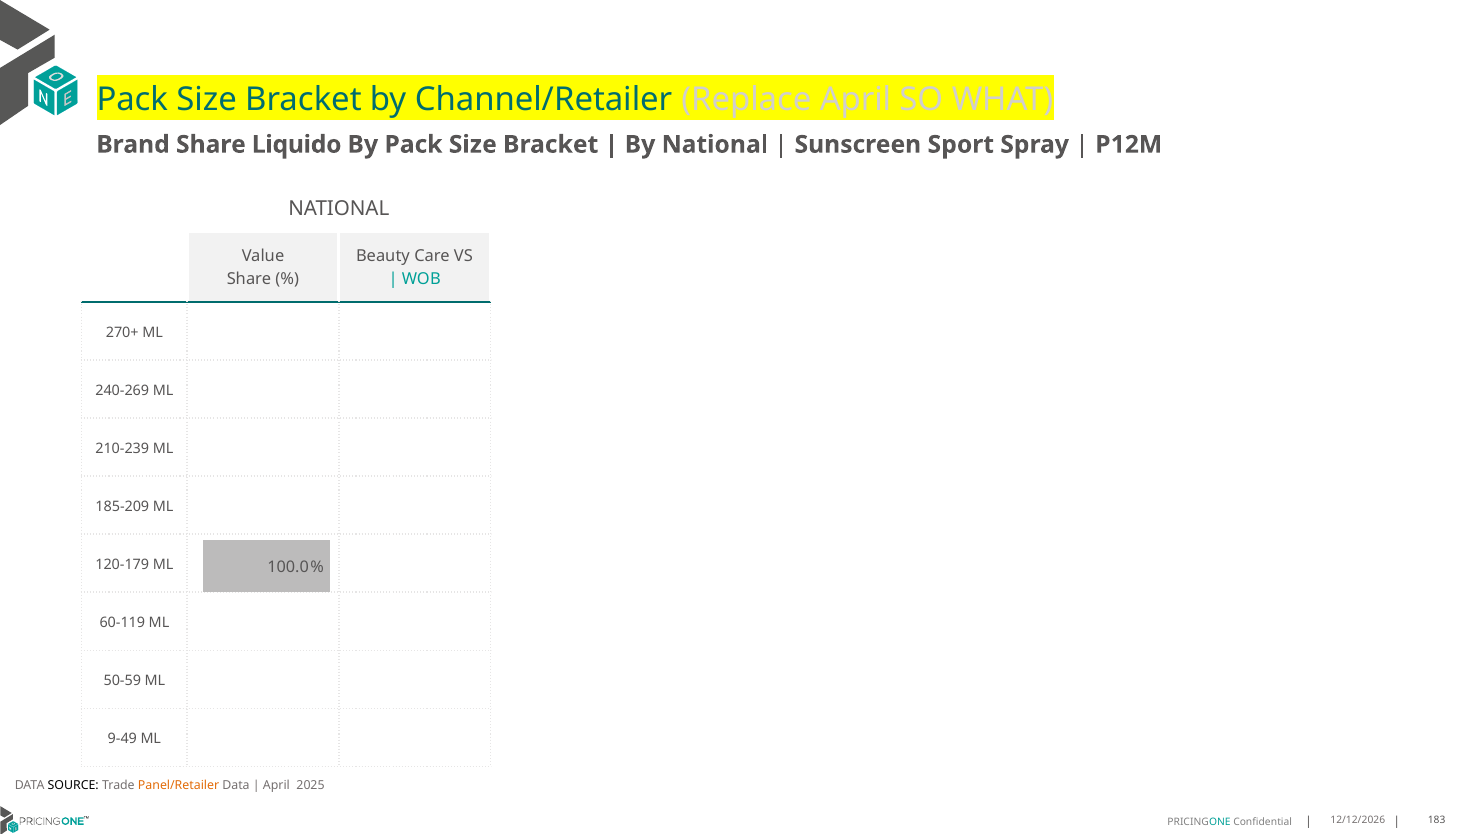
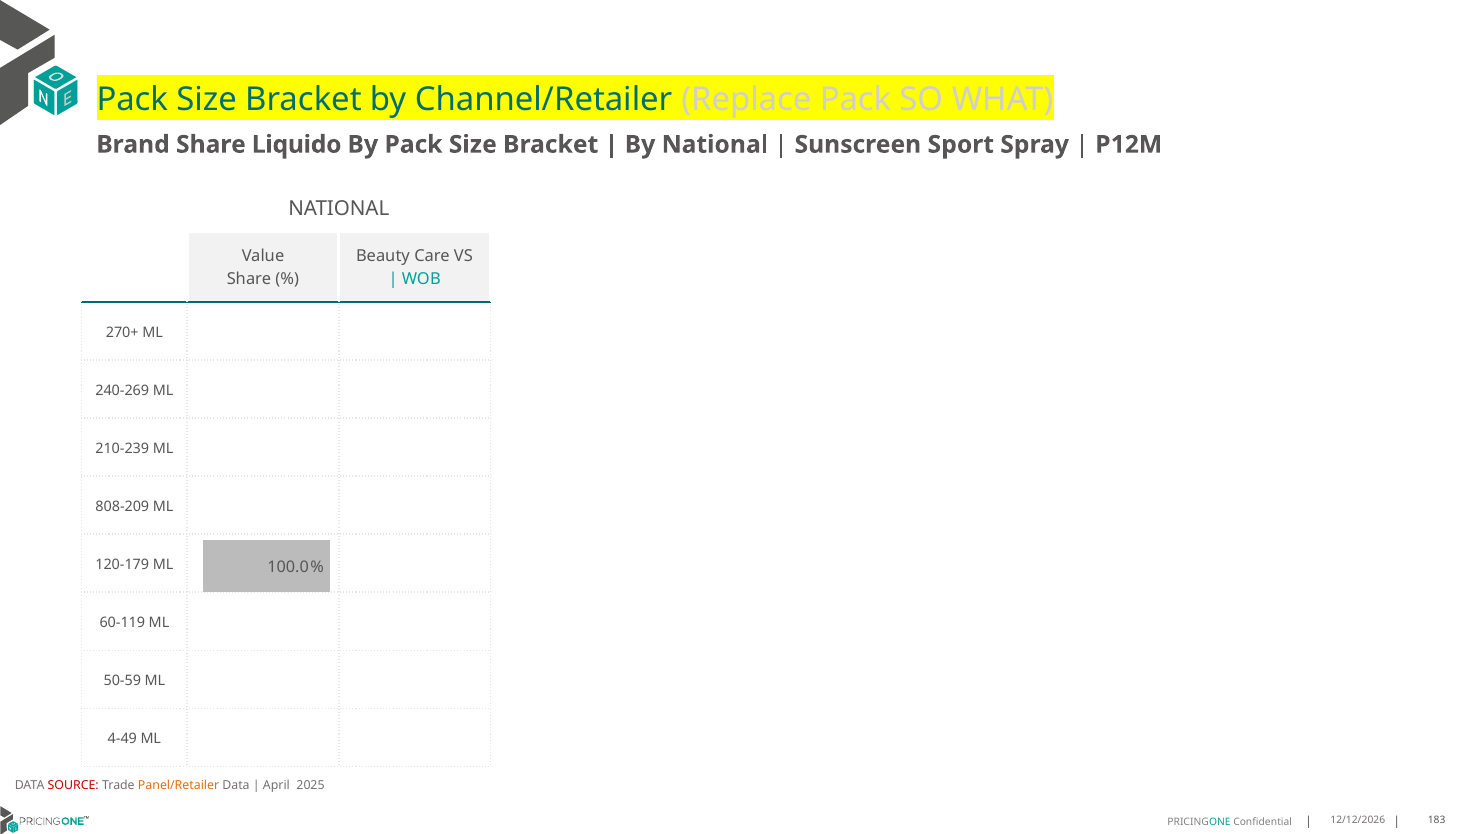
Replace April: April -> Pack (855, 100)
185-209: 185-209 -> 808-209 (122, 506)
9-49: 9-49 -> 4-49 (122, 739)
SOURCE colour: black -> red (73, 785)
